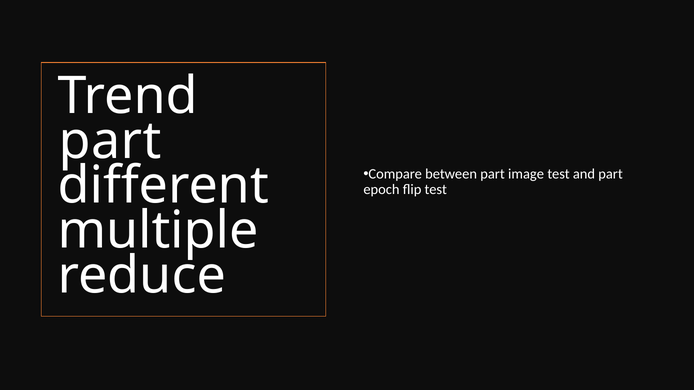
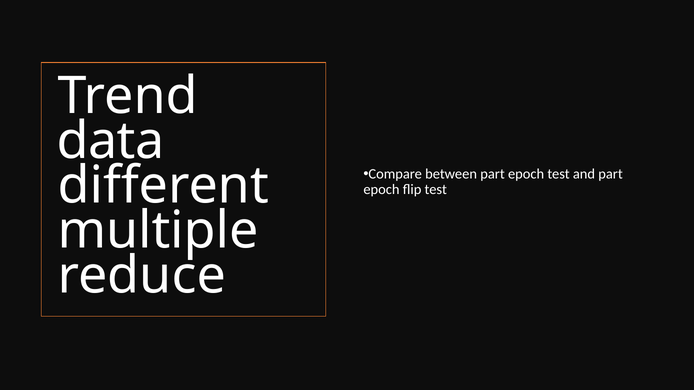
part: part -> data (111, 141)
between part image: image -> epoch (526, 174)
